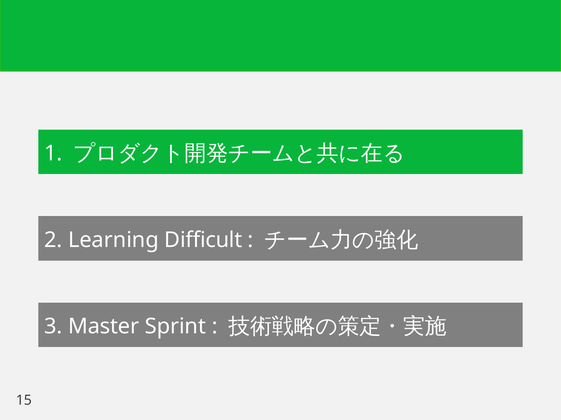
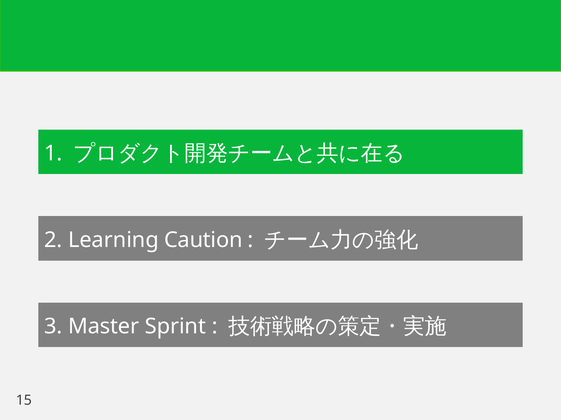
Difficult: Difficult -> Caution (203, 240)
